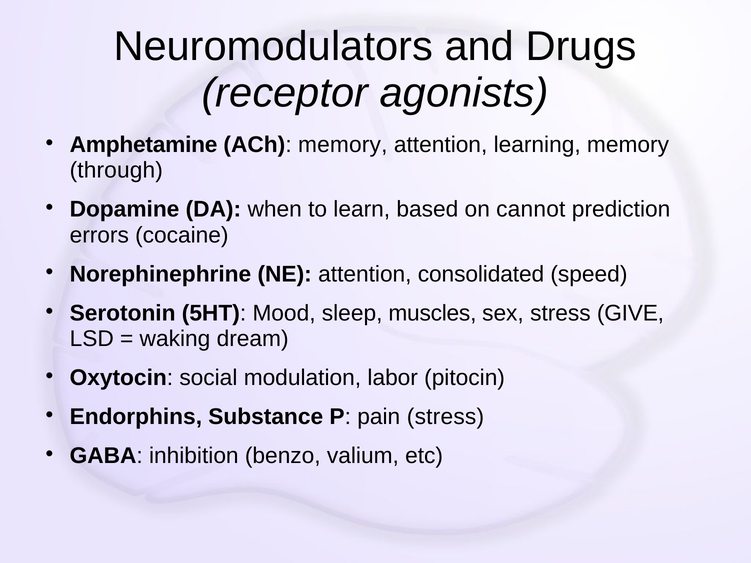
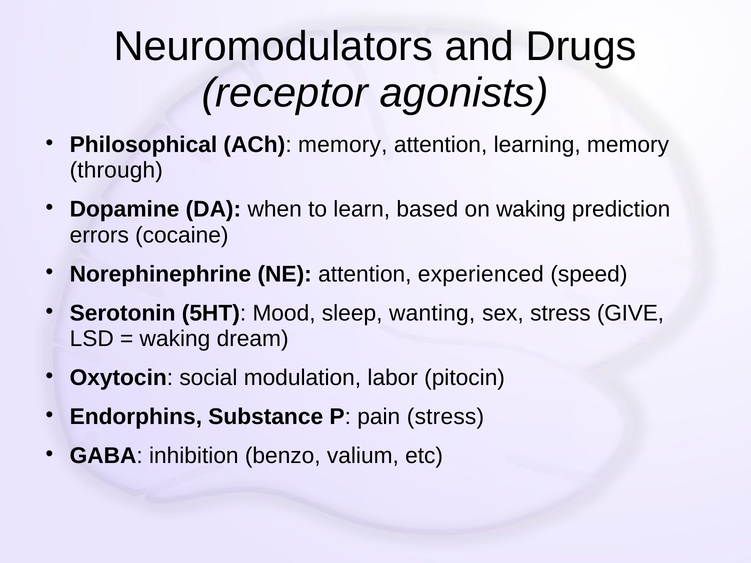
Amphetamine: Amphetamine -> Philosophical (143, 145)
on cannot: cannot -> waking (531, 210)
consolidated: consolidated -> experienced (481, 274)
muscles: muscles -> wanting (432, 314)
